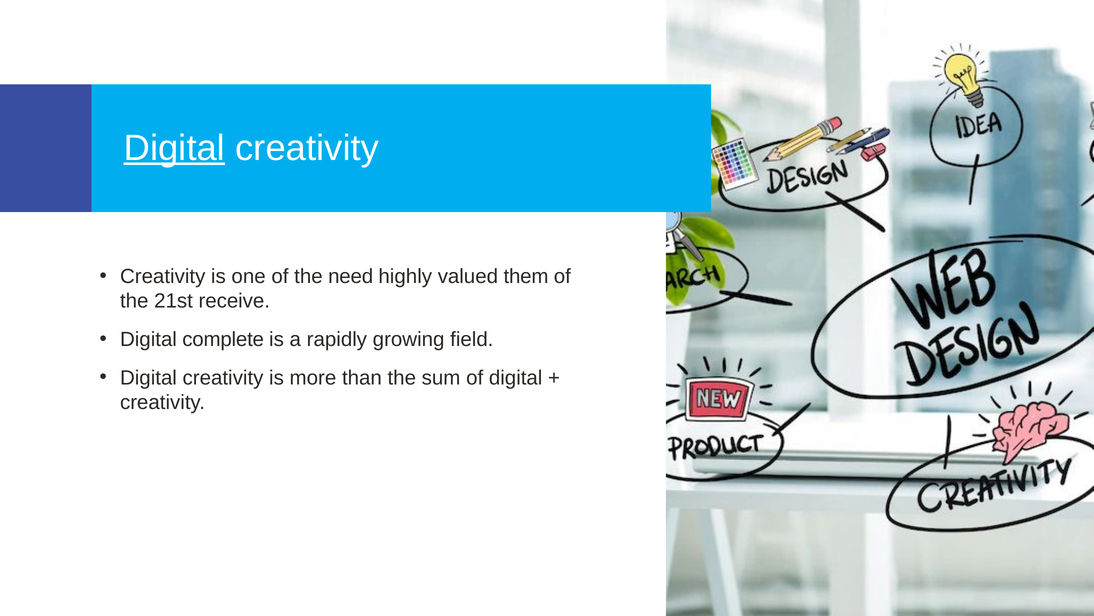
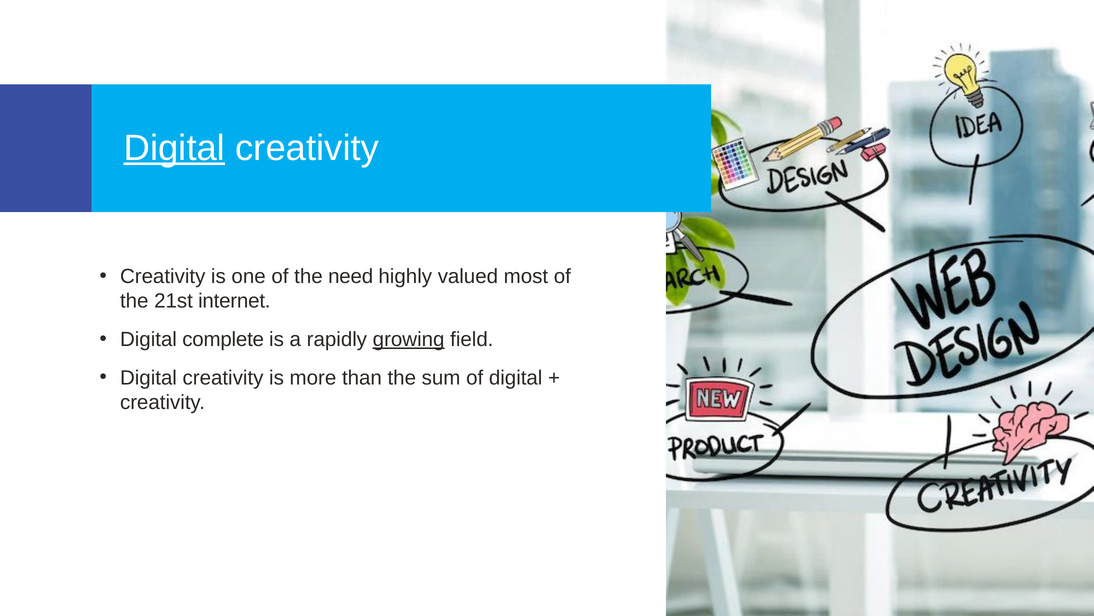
them: them -> most (526, 276)
receive: receive -> internet (234, 301)
growing underline: none -> present (409, 339)
